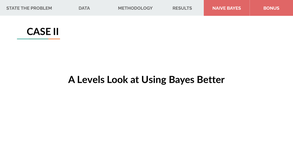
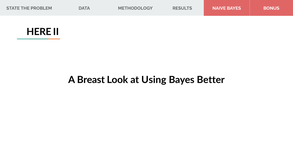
CASE: CASE -> HERE (39, 32)
Levels: Levels -> Breast (91, 80)
